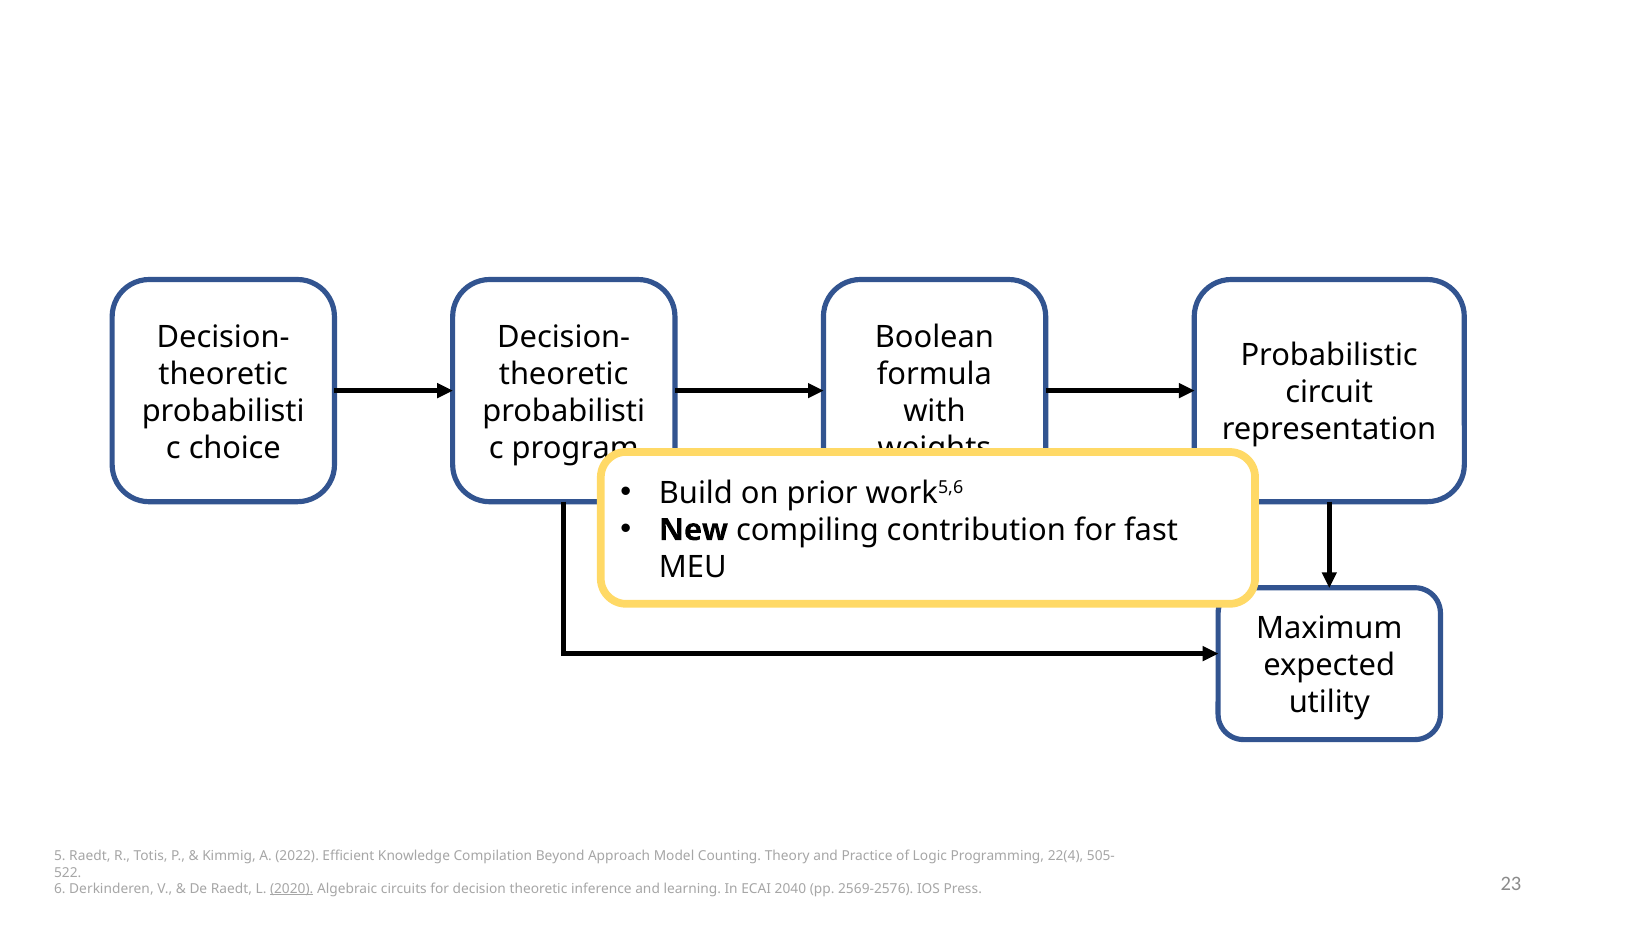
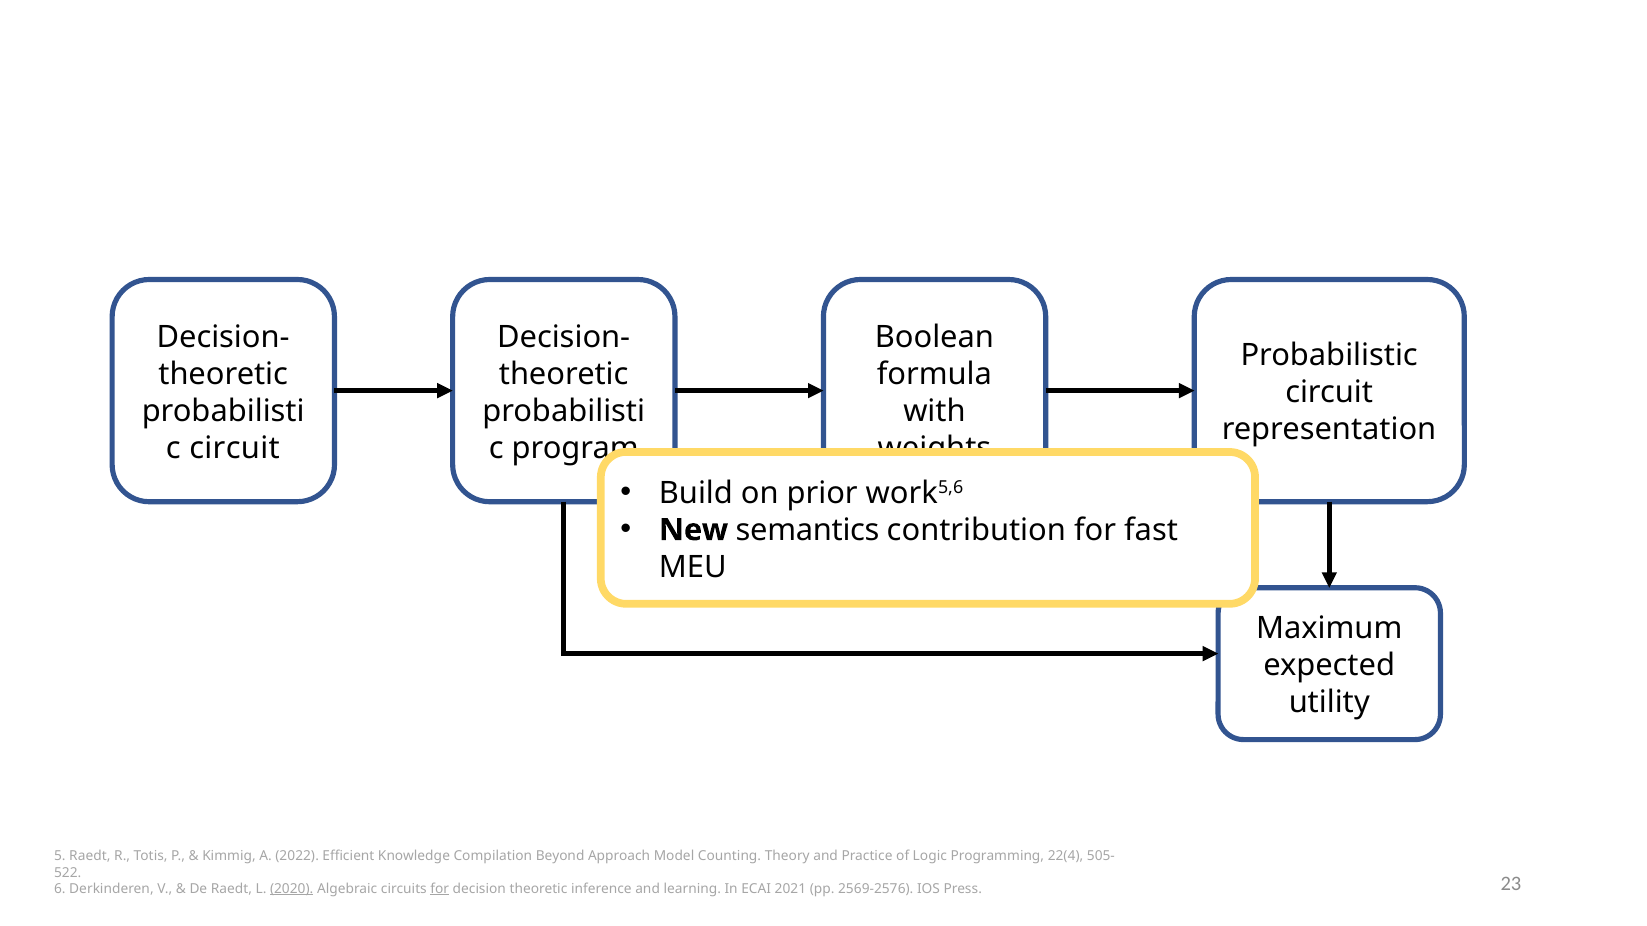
choice: choice -> circuit (235, 449)
compiling: compiling -> semantics (808, 530)
for underline: none -> present (440, 889)
2040: 2040 -> 2021 (790, 889)
